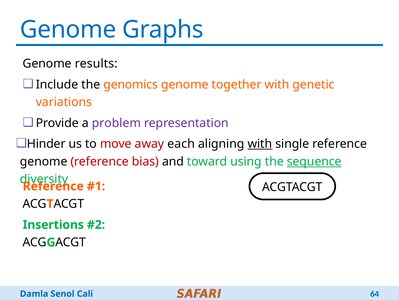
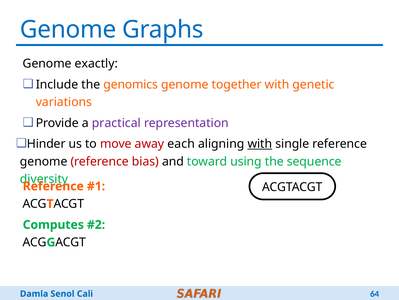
results: results -> exactly (96, 63)
problem: problem -> practical (116, 123)
sequence underline: present -> none (314, 161)
Insertions: Insertions -> Computes (53, 224)
